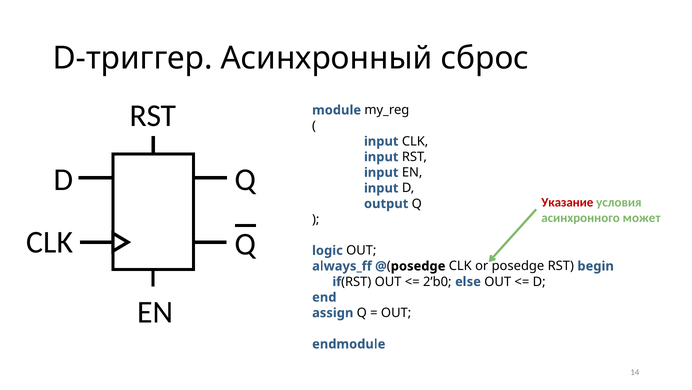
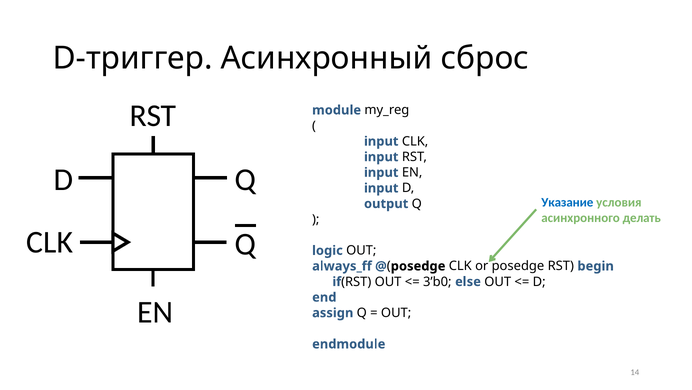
Указание colour: red -> blue (567, 202)
может: может -> делать (642, 218)
2’b0: 2’b0 -> 3’b0 (437, 281)
